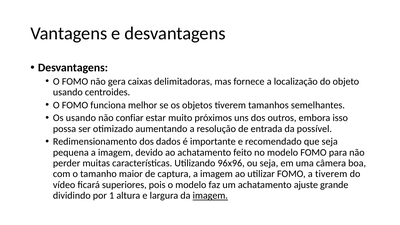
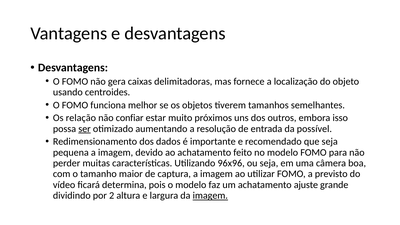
Os usando: usando -> relação (81, 118)
ser underline: none -> present (85, 129)
a tiverem: tiverem -> previsto (331, 174)
superiores: superiores -> determina (124, 185)
1: 1 -> 2 (112, 196)
